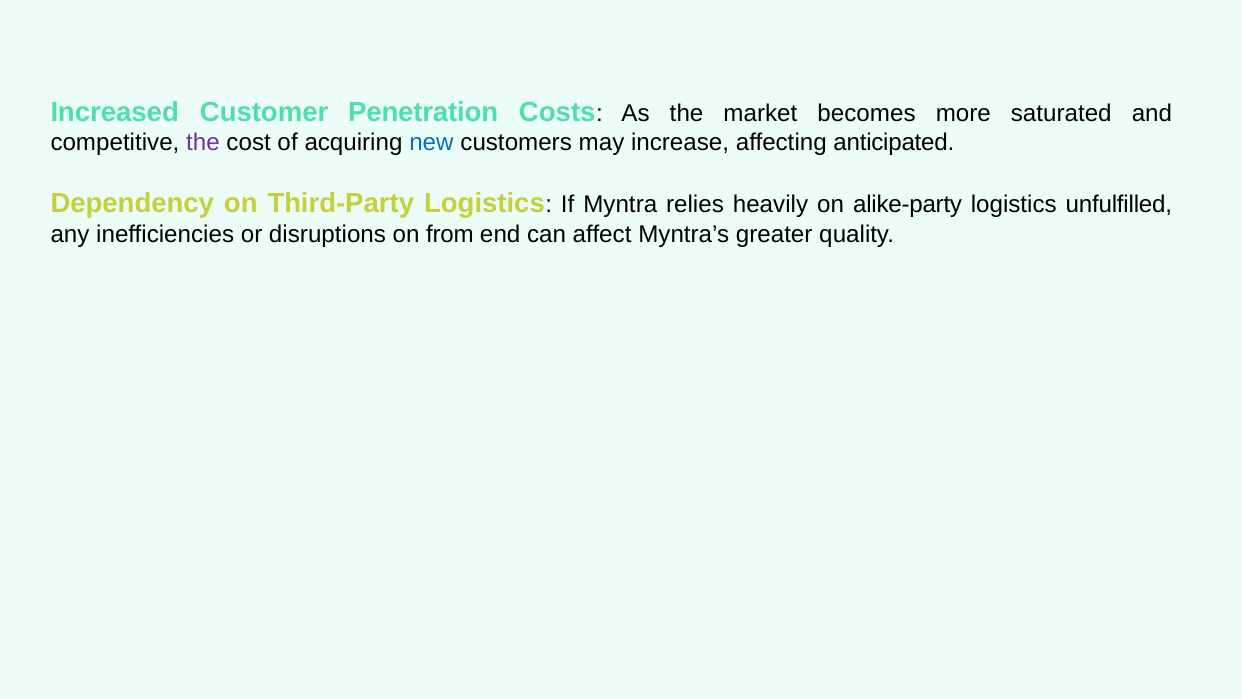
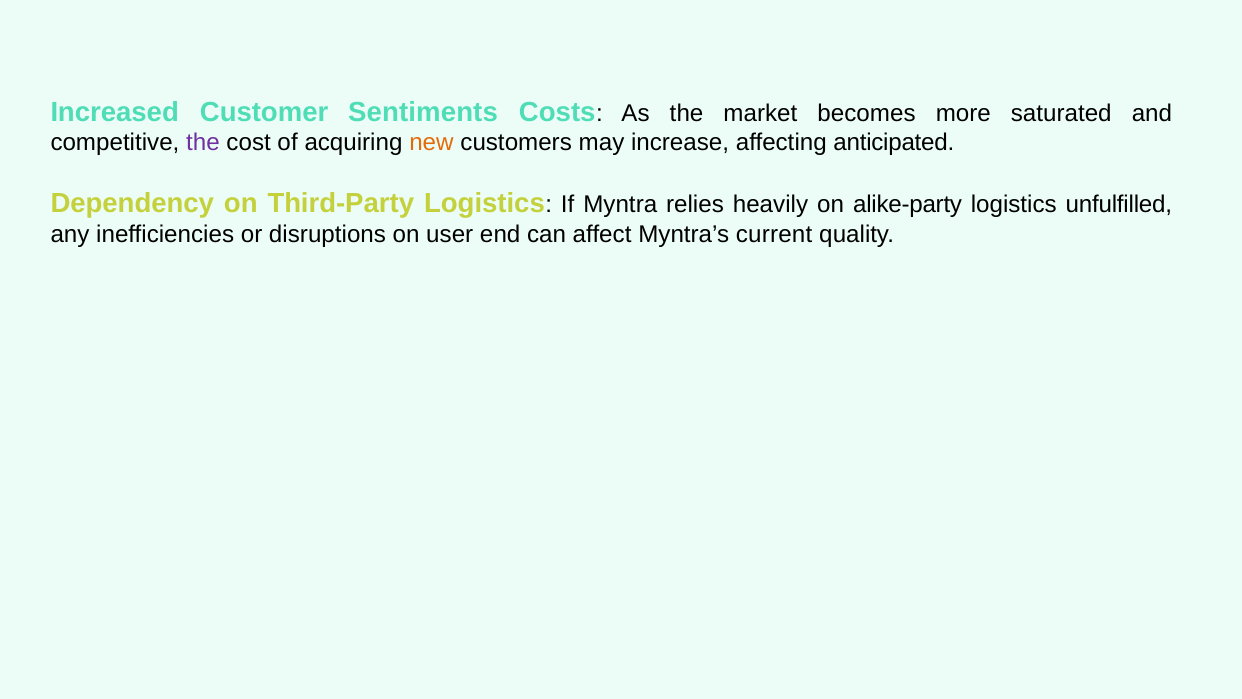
Penetration: Penetration -> Sentiments (423, 112)
new colour: blue -> orange (431, 143)
from: from -> user (450, 234)
greater: greater -> current (774, 234)
